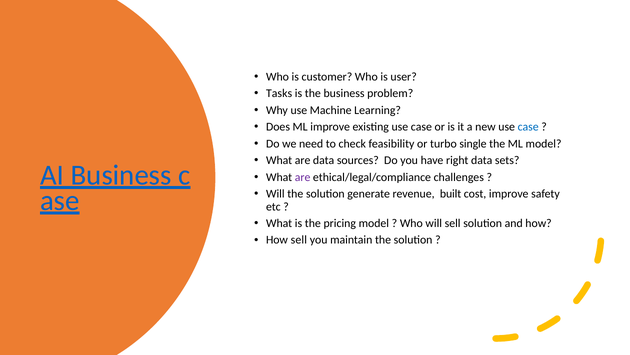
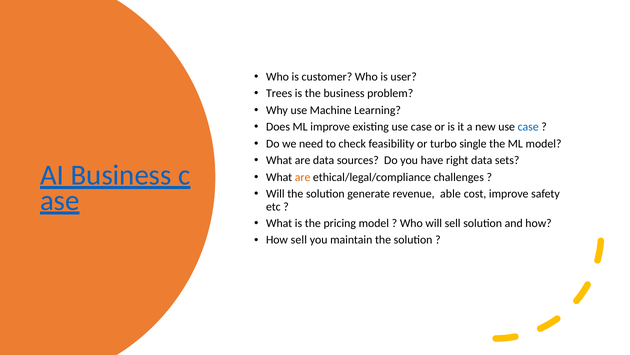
Tasks: Tasks -> Trees (279, 93)
are colour: purple -> orange (303, 177)
built: built -> able (450, 193)
